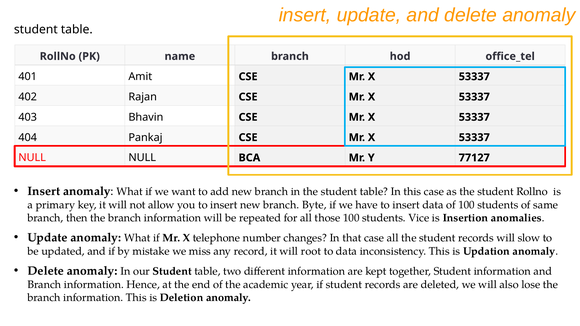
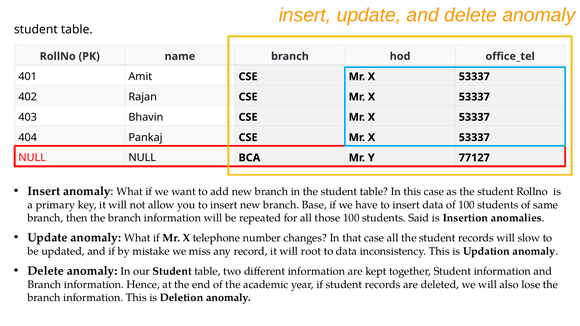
Byte: Byte -> Base (314, 205)
Vice: Vice -> Said (419, 218)
